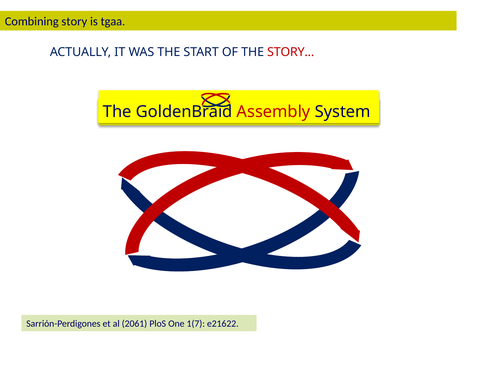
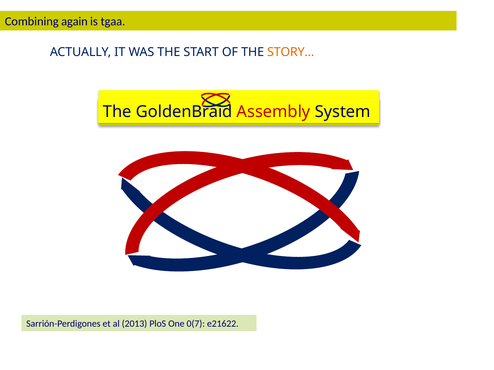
story: story -> again (74, 22)
STORY… colour: red -> orange (291, 52)
2061: 2061 -> 2013 (134, 324)
1(7: 1(7 -> 0(7 (196, 324)
